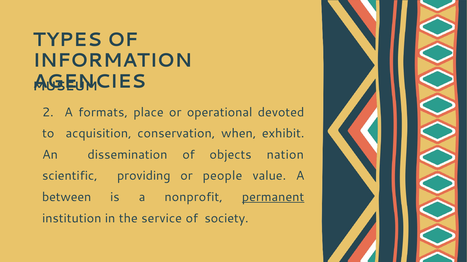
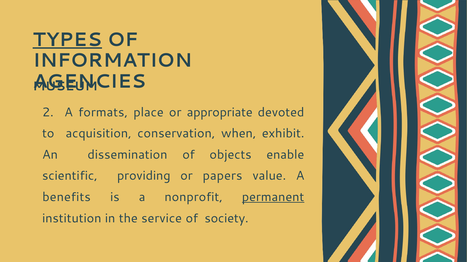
TYPES underline: none -> present (67, 40)
operational: operational -> appropriate (220, 113)
nation: nation -> enable (285, 155)
people: people -> papers (223, 176)
between: between -> benefits (67, 198)
